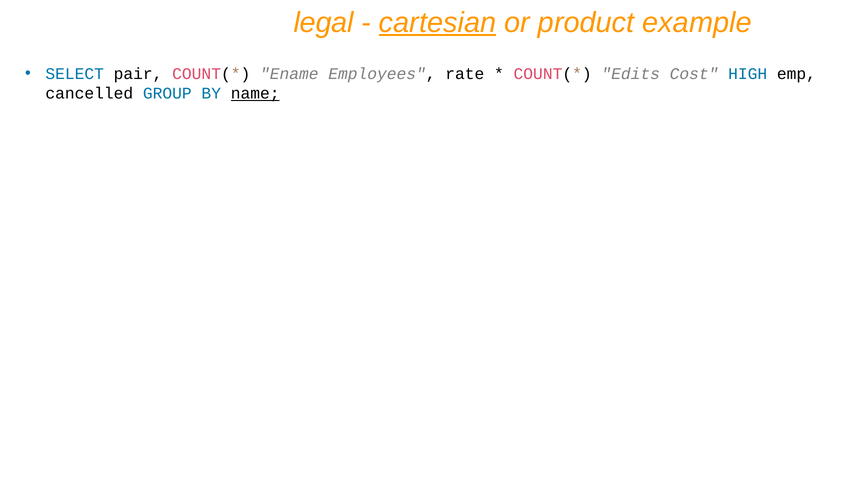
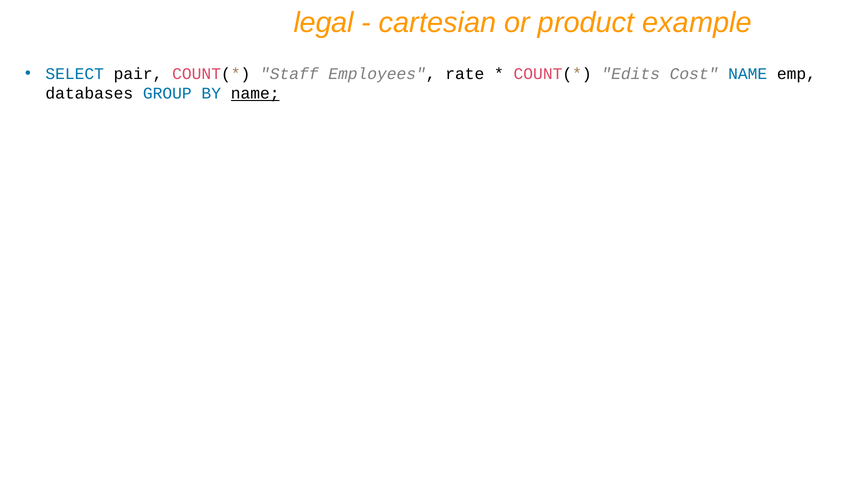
cartesian underline: present -> none (438, 23)
Ename: Ename -> Staff (289, 74)
Cost HIGH: HIGH -> NAME (748, 74)
cancelled: cancelled -> databases (89, 93)
